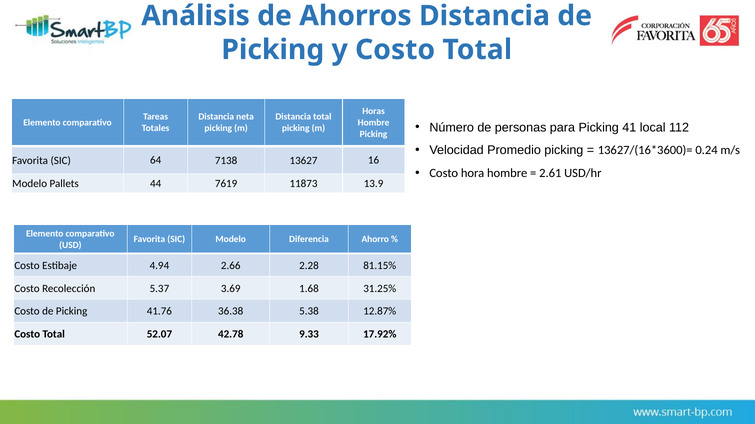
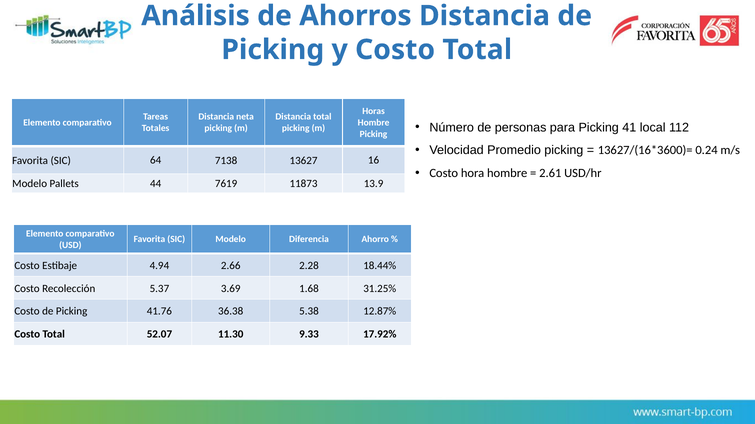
81.15%: 81.15% -> 18.44% (380, 266)
42.78: 42.78 -> 11.30 (231, 335)
